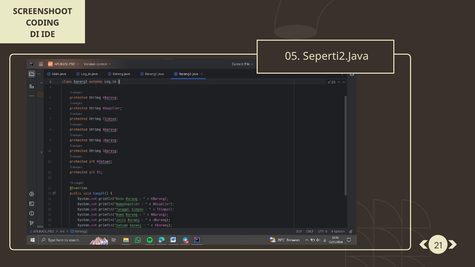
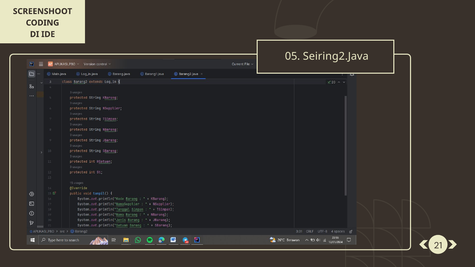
Seperti2.Java: Seperti2.Java -> Seiring2.Java (336, 56)
